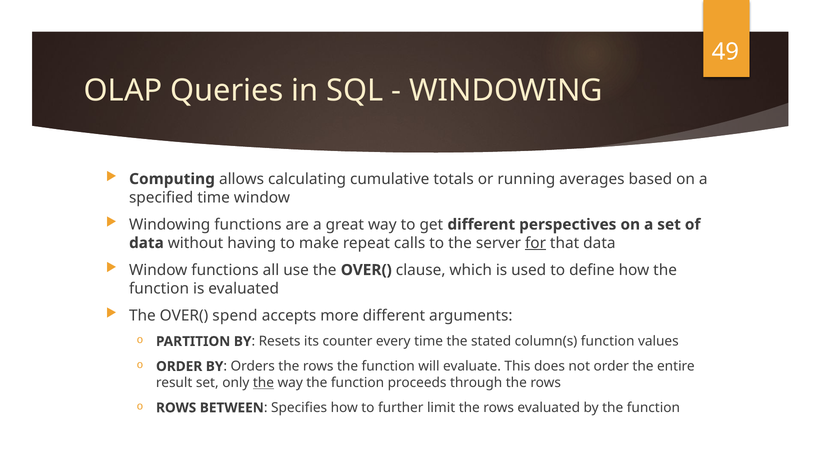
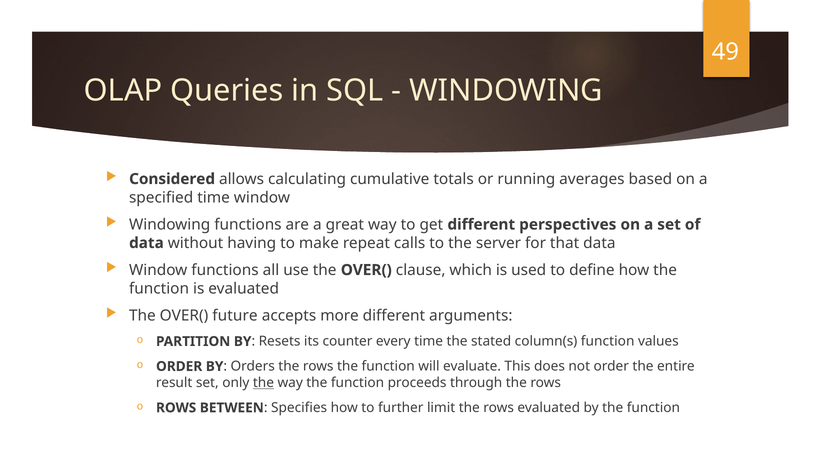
Computing: Computing -> Considered (172, 179)
for underline: present -> none (536, 243)
spend: spend -> future (235, 315)
